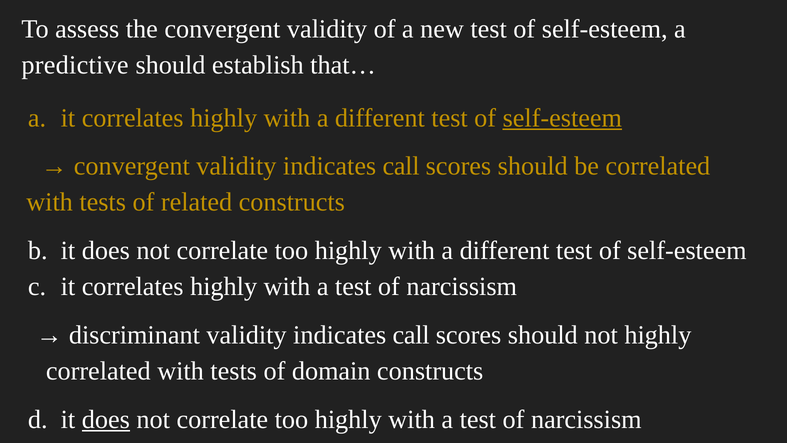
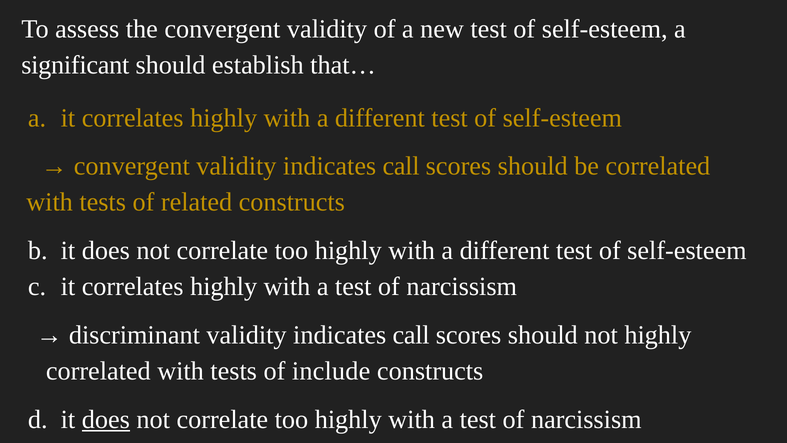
predictive: predictive -> significant (75, 65)
self-esteem underline: present -> none (562, 118)
domain: domain -> include (331, 371)
